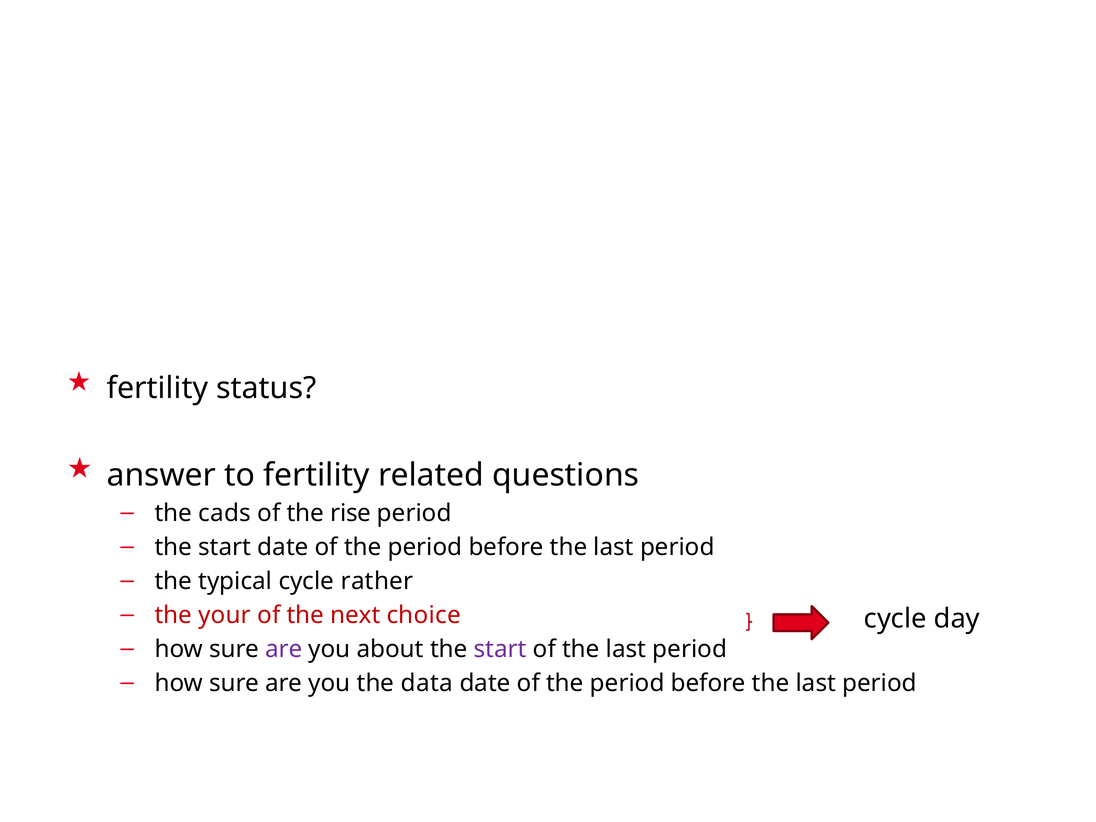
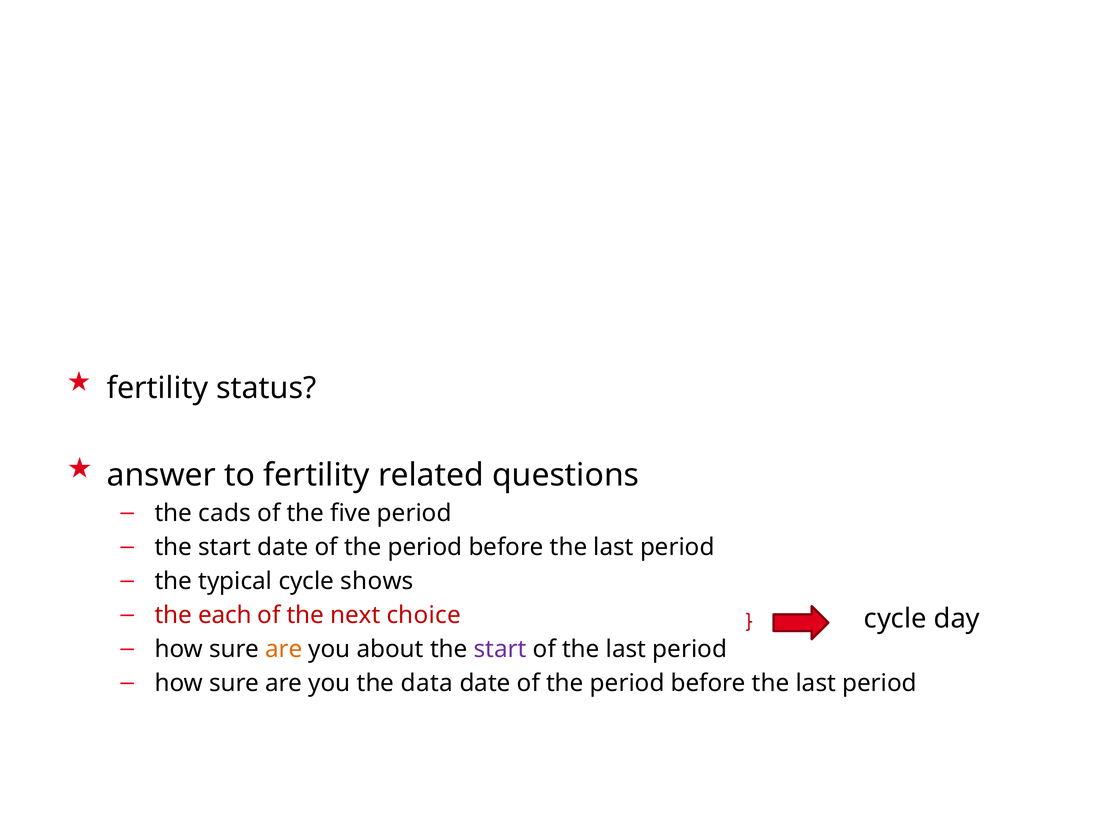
rise: rise -> five (351, 513)
rather: rather -> shows (377, 581)
your: your -> each (225, 615)
are colour: purple -> orange (284, 649)
